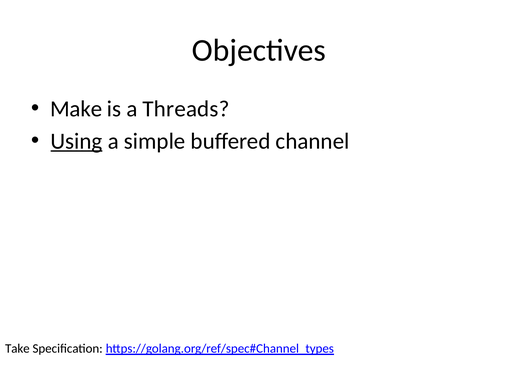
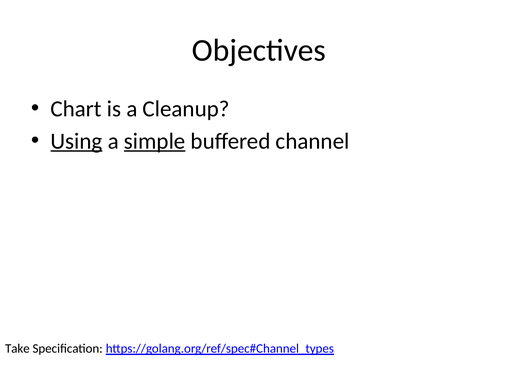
Make: Make -> Chart (76, 109)
Threads: Threads -> Cleanup (186, 109)
simple underline: none -> present (155, 141)
